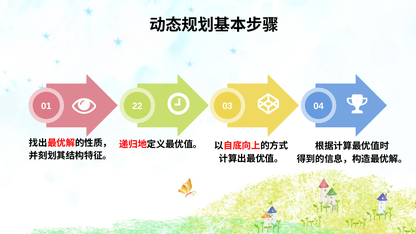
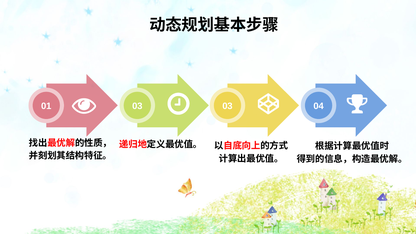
01 22: 22 -> 03 (137, 106)
